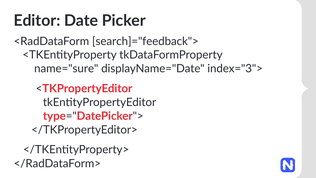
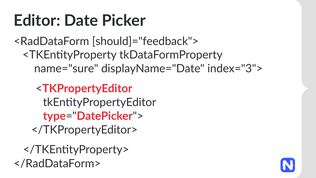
search]="feedback">: search]="feedback"> -> should]="feedback"> (145, 41)
